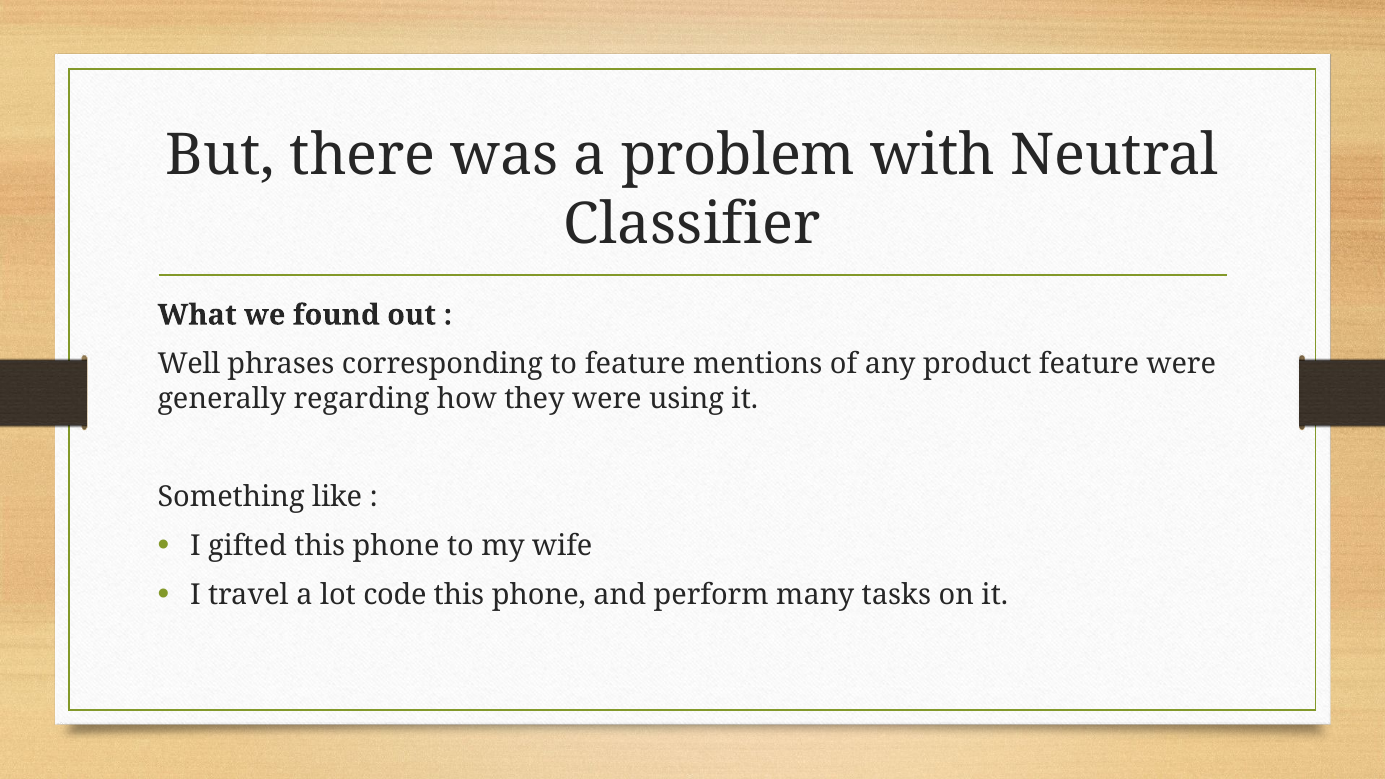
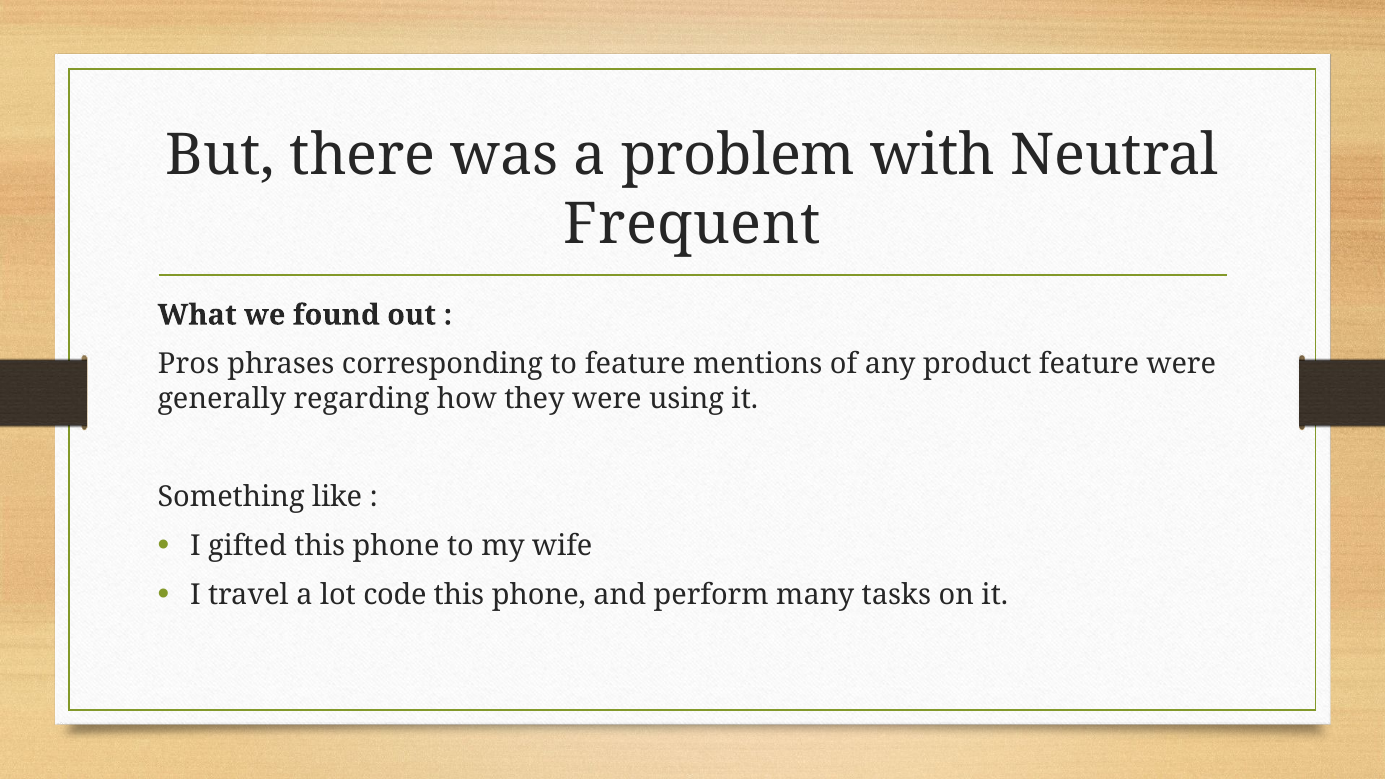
Classifier: Classifier -> Frequent (692, 225)
Well: Well -> Pros (189, 364)
